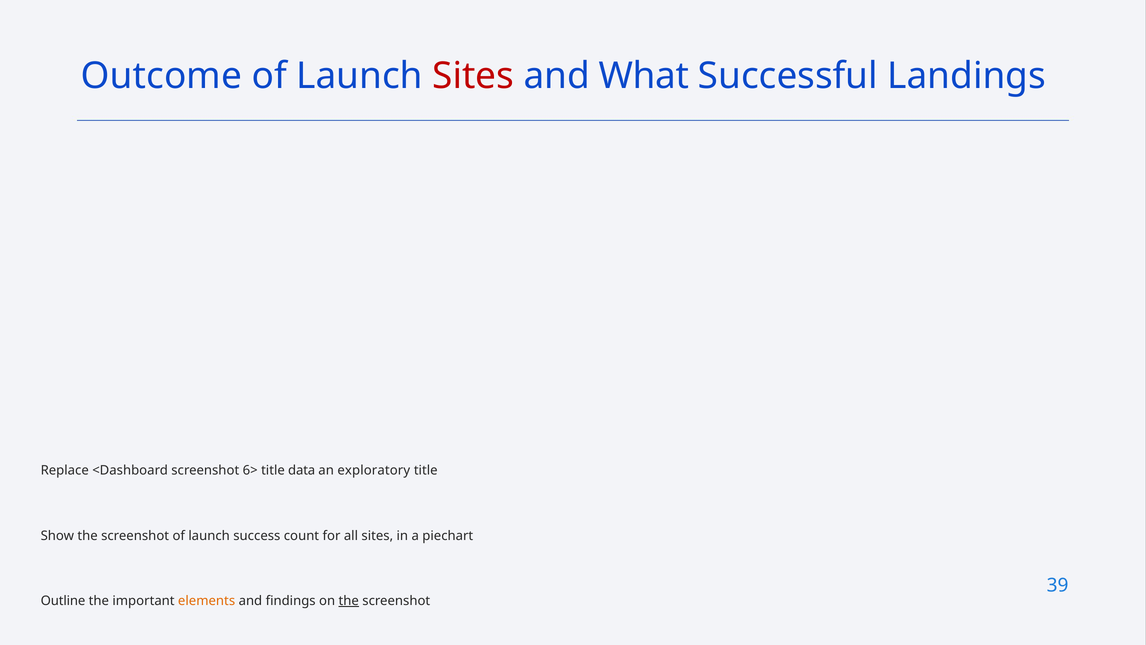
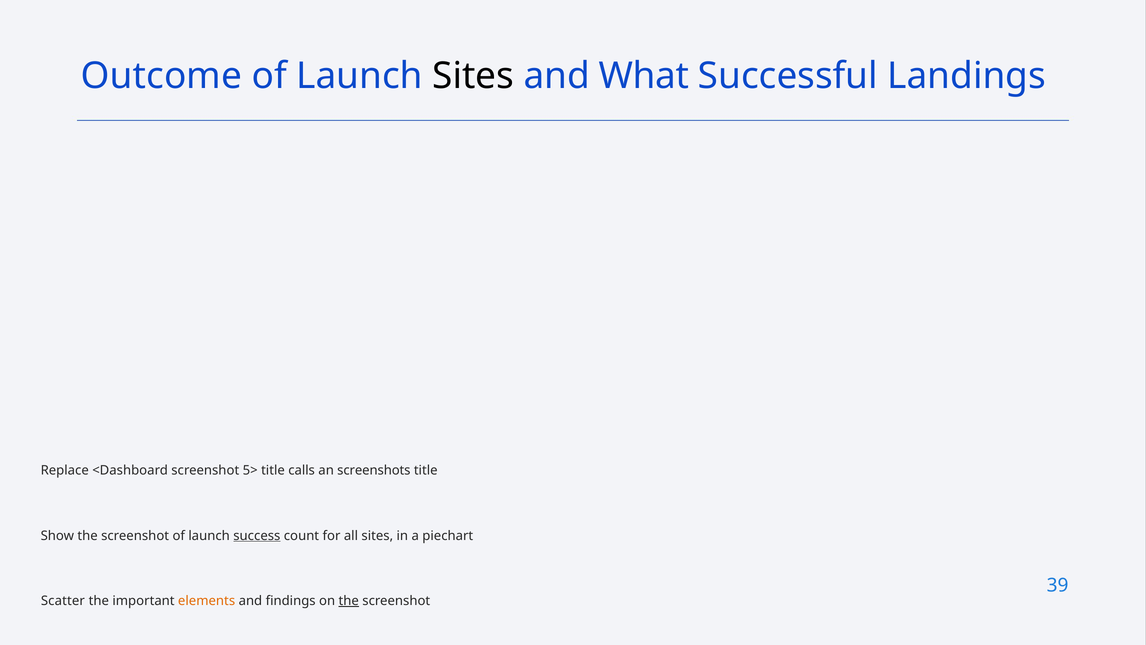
Sites colour: red -> black (473, 76)
6>: 6> -> 5> (250, 470)
data: data -> calls (302, 470)
exploratory: exploratory -> screenshots (374, 470)
success underline: none -> present (257, 535)
Outline: Outline -> Scatter (63, 600)
